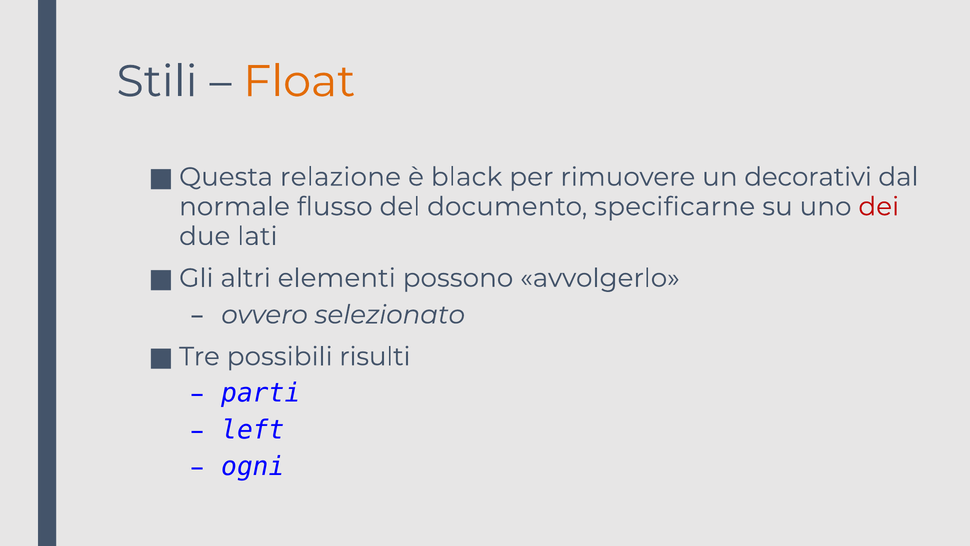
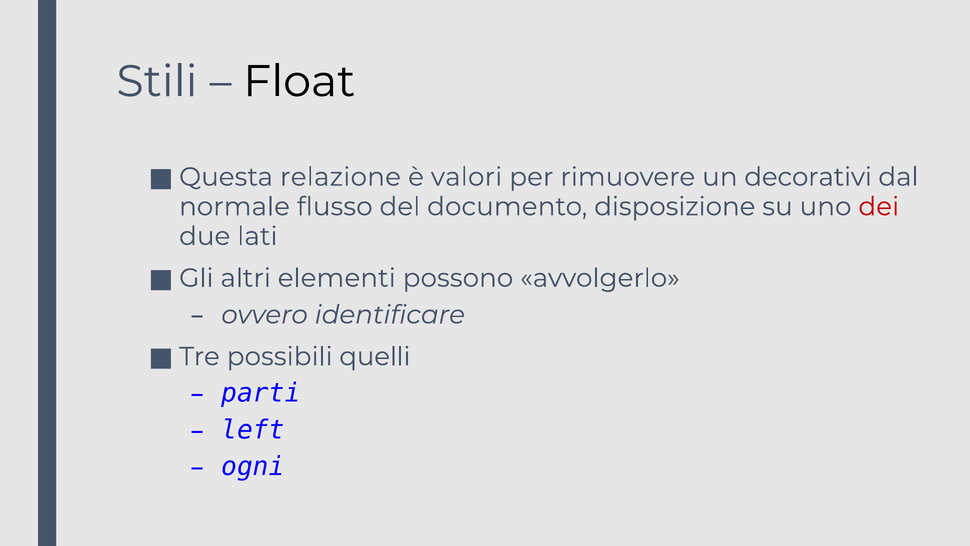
Float colour: orange -> black (299, 82)
black: black -> valori (467, 177)
specificarne: specificarne -> disposizione (675, 207)
selezionato: selezionato -> identificare (390, 315)
risulti: risulti -> quelli (375, 356)
